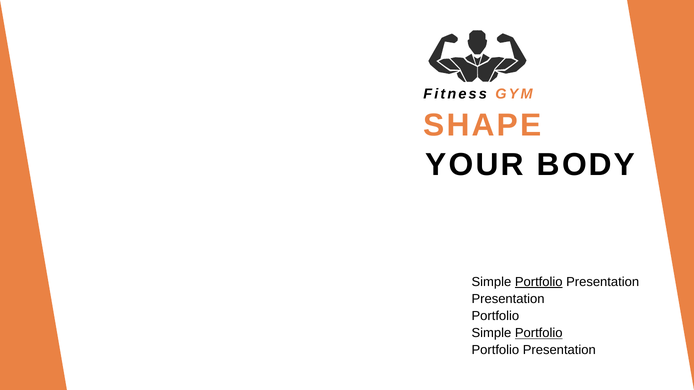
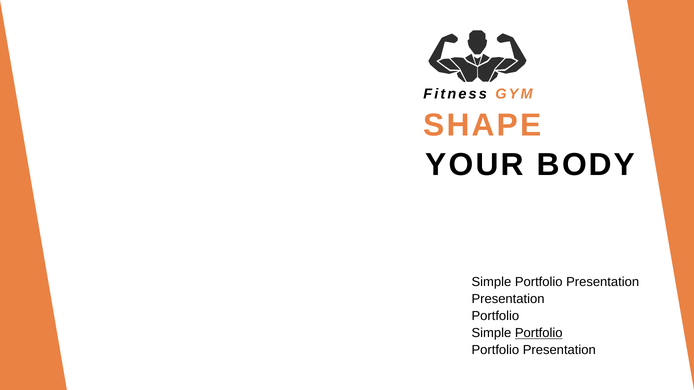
Portfolio underline: present -> none (539, 282)
